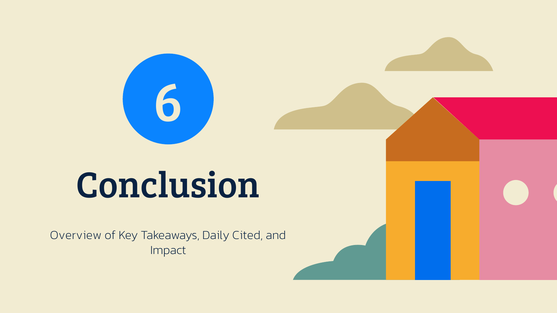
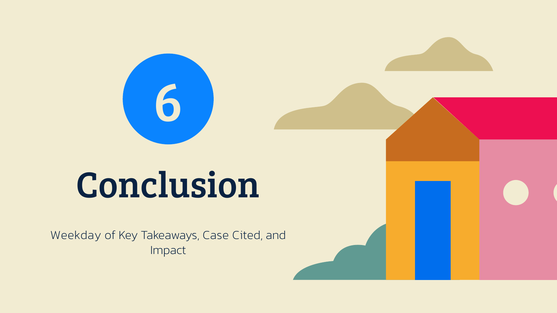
Overview: Overview -> Weekday (76, 235)
Daily: Daily -> Case (216, 235)
